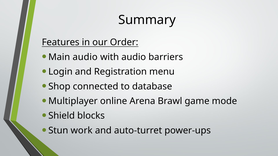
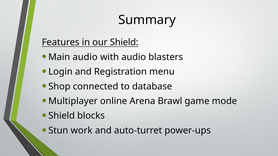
our Order: Order -> Shield (124, 42)
barriers: barriers -> blasters (166, 57)
